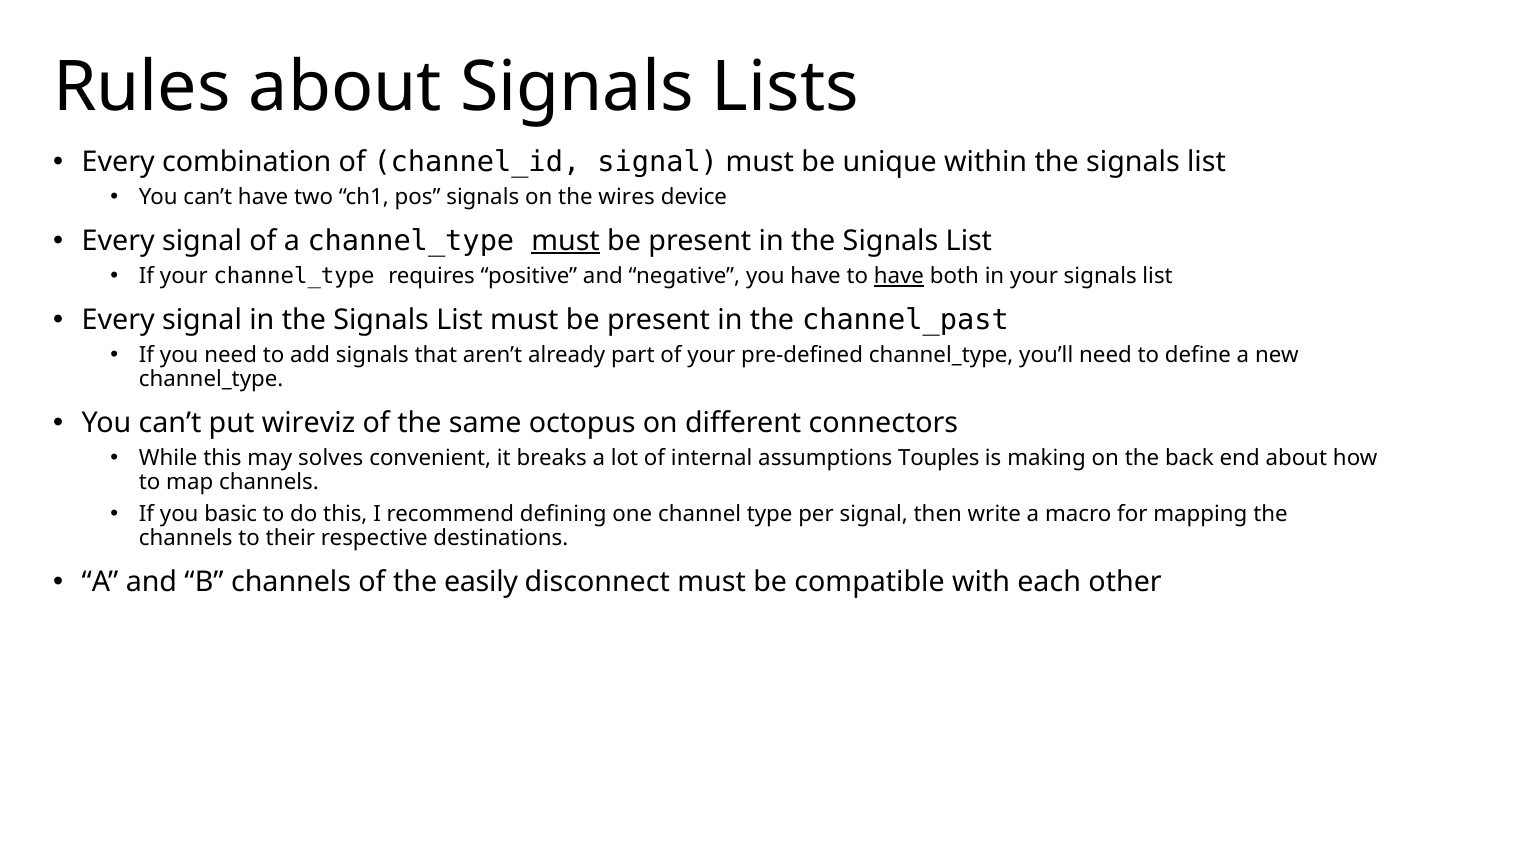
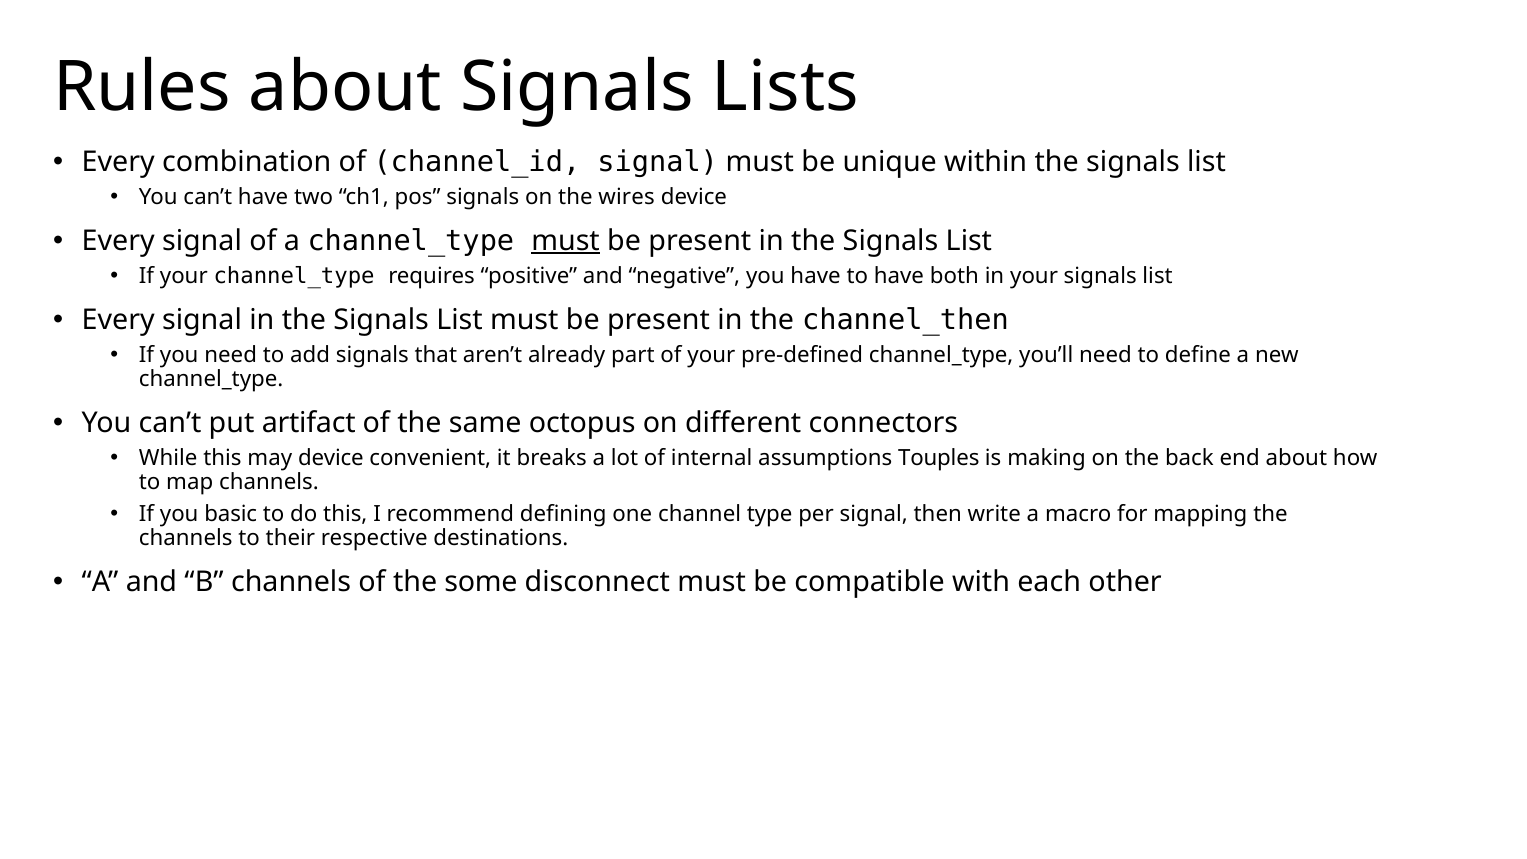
have underline: present -> none (899, 276)
channel_past: channel_past -> channel_then (905, 320)
wireviz: wireviz -> artifact (309, 423)
may solves: solves -> device (331, 458)
easily: easily -> some (481, 582)
